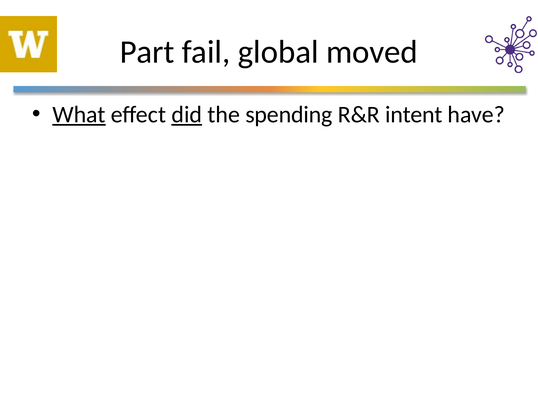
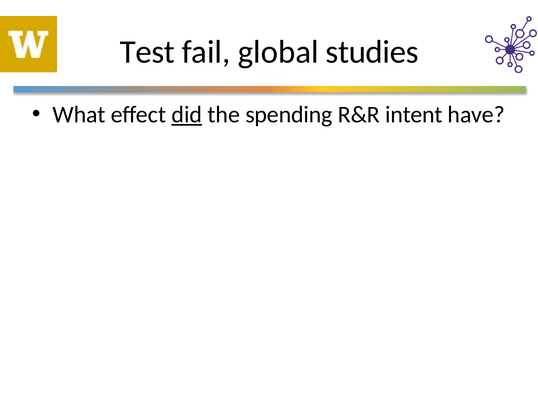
Part: Part -> Test (147, 52)
moved: moved -> studies (372, 52)
What underline: present -> none (79, 115)
